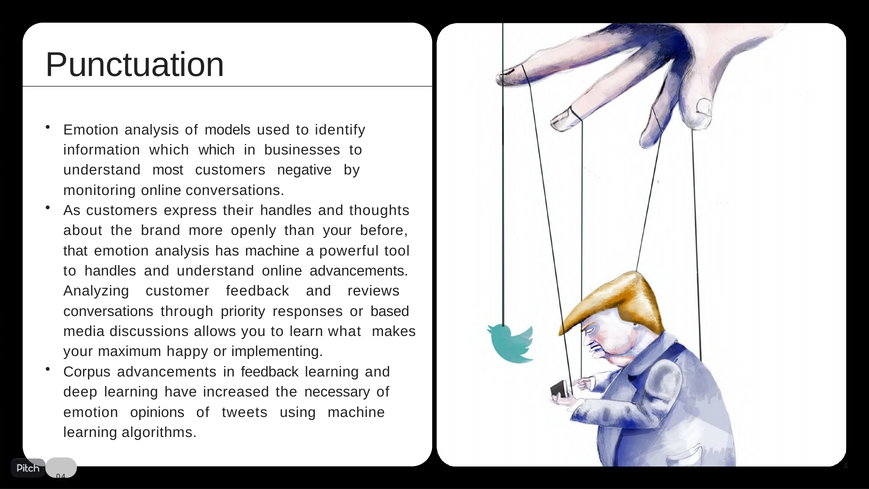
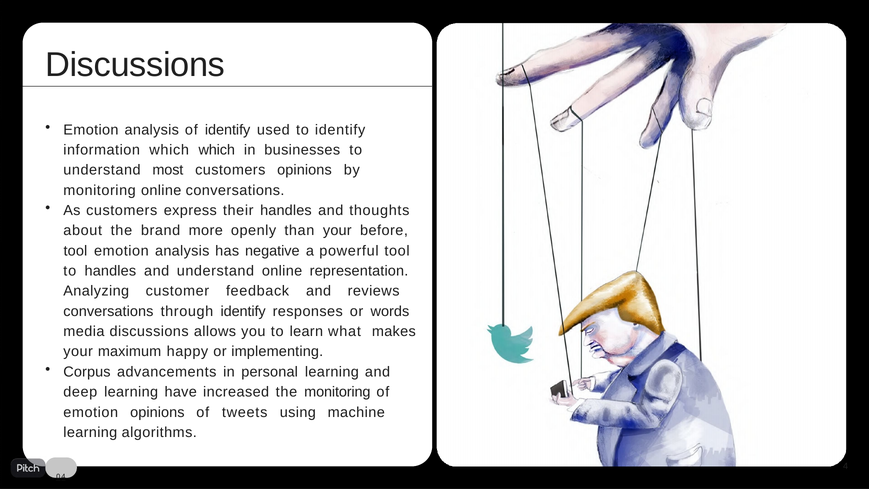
Punctuation: Punctuation -> Discussions (135, 65)
of models: models -> identify (228, 130)
customers negative: negative -> opinions (304, 170)
that: that -> tool (75, 251)
has machine: machine -> negative (272, 251)
online advancements: advancements -> representation (359, 271)
through priority: priority -> identify (243, 311)
based: based -> words (390, 311)
in feedback: feedback -> personal (270, 372)
the necessary: necessary -> monitoring (337, 392)
